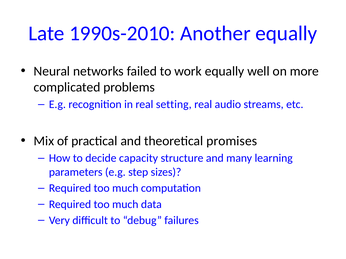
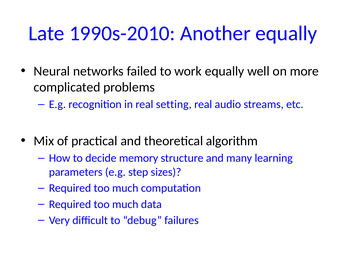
promises: promises -> algorithm (232, 141)
capacity: capacity -> memory (139, 158)
